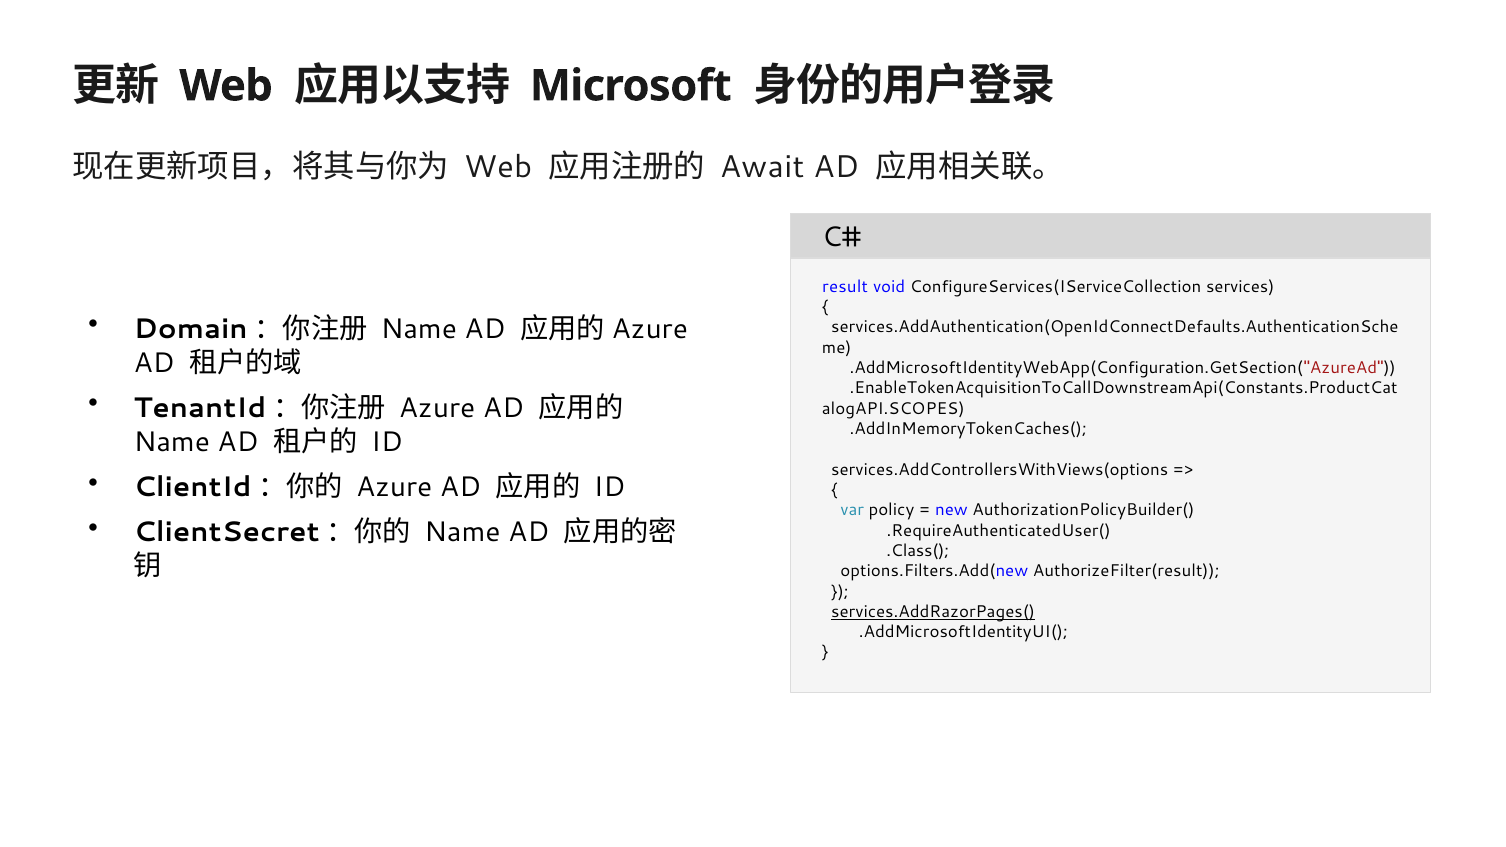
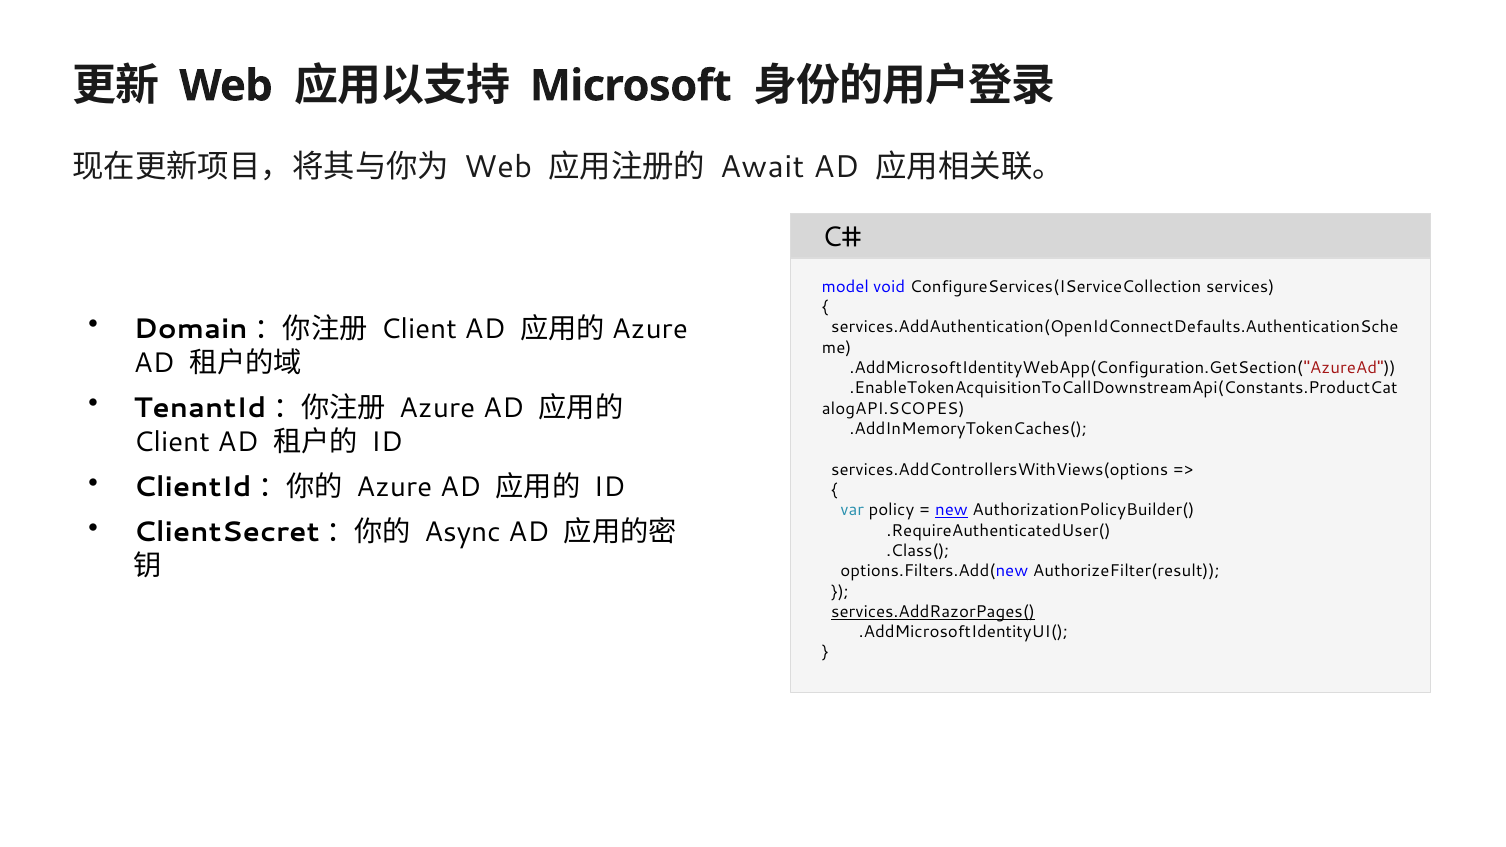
result: result -> model (845, 287)
Name: Name -> Client (419, 329)
Name: Name -> Client (172, 442)
new underline: none -> present (951, 510)
Name: Name -> Async (462, 533)
